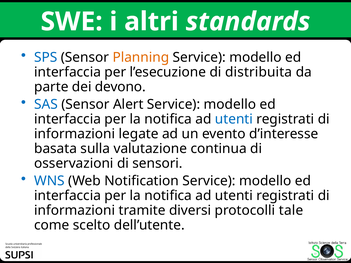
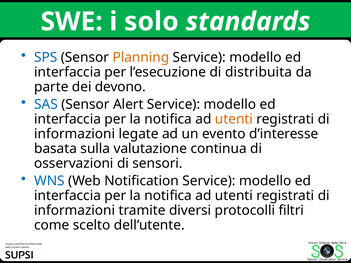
altri: altri -> solo (151, 22)
utenti colour: blue -> orange (234, 119)
tale: tale -> filtri (291, 211)
